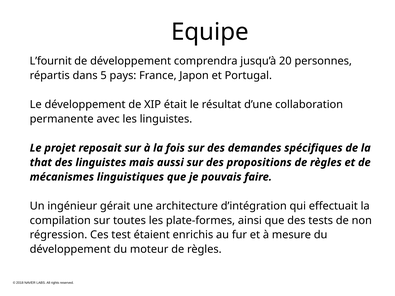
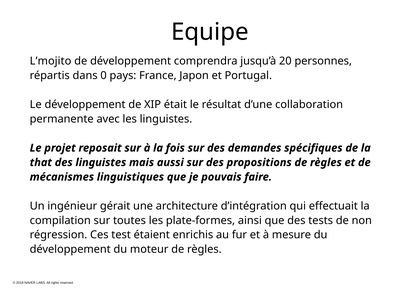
L’fournit: L’fournit -> L’mojito (51, 61)
5: 5 -> 0 (104, 76)
